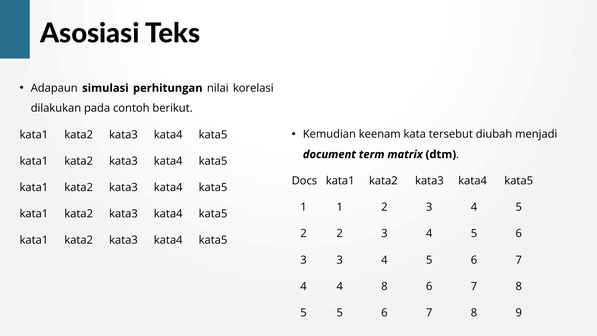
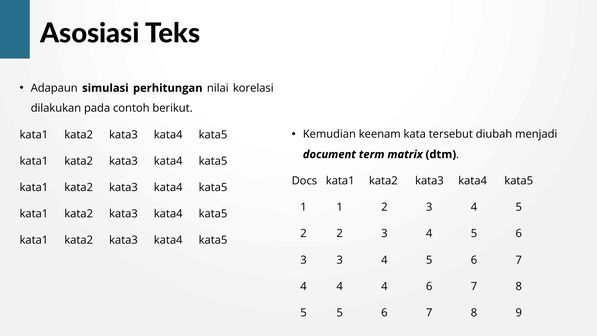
4 4 8: 8 -> 4 (384, 286)
